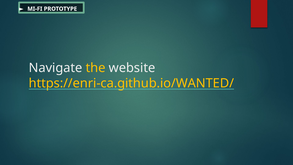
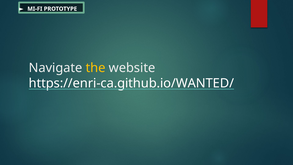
https://enri-ca.github.io/WANTED/ colour: yellow -> white (131, 83)
